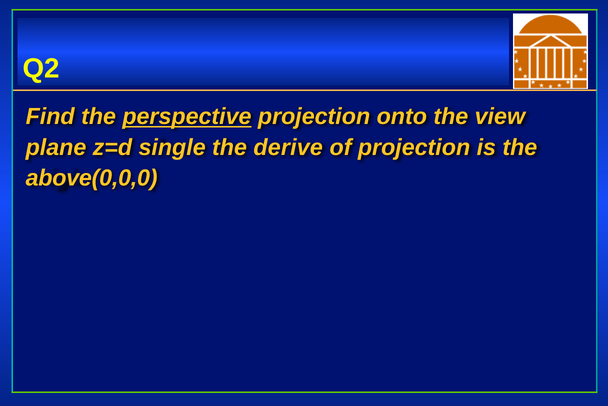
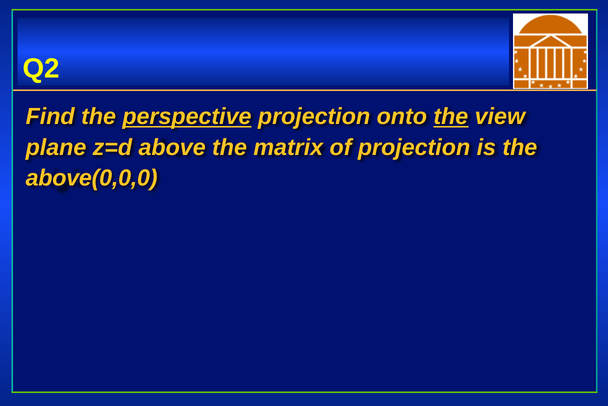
the underline: none -> present (451, 116)
single: single -> above (172, 147)
derive: derive -> matrix (288, 147)
